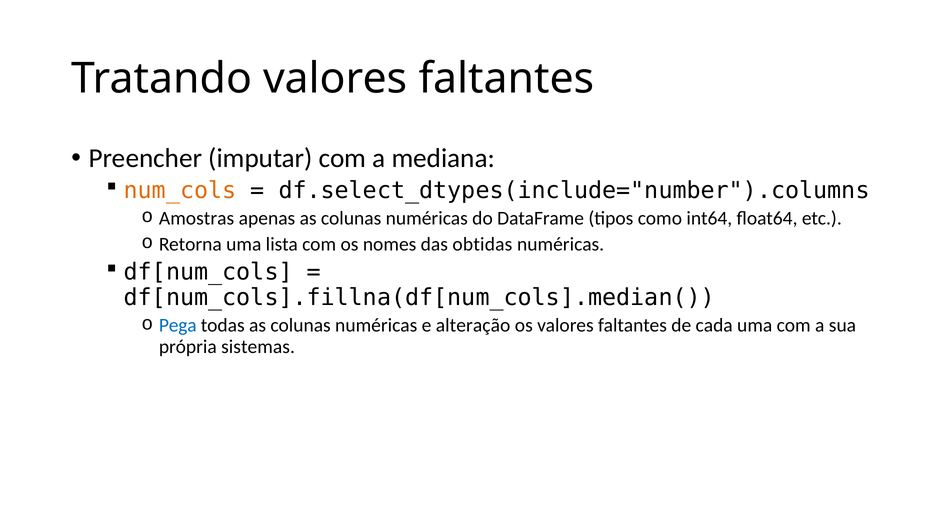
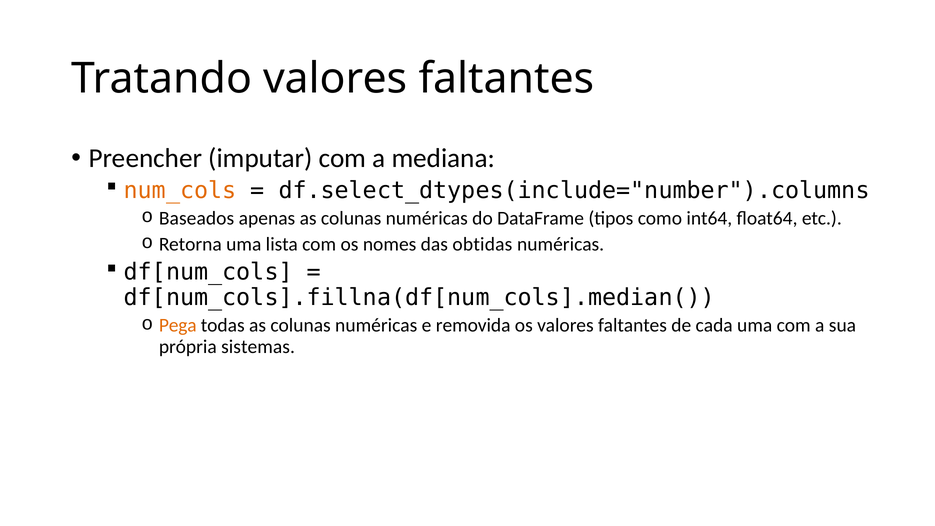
Amostras: Amostras -> Baseados (197, 218)
Pega colour: blue -> orange (178, 325)
alteração: alteração -> removida (473, 325)
